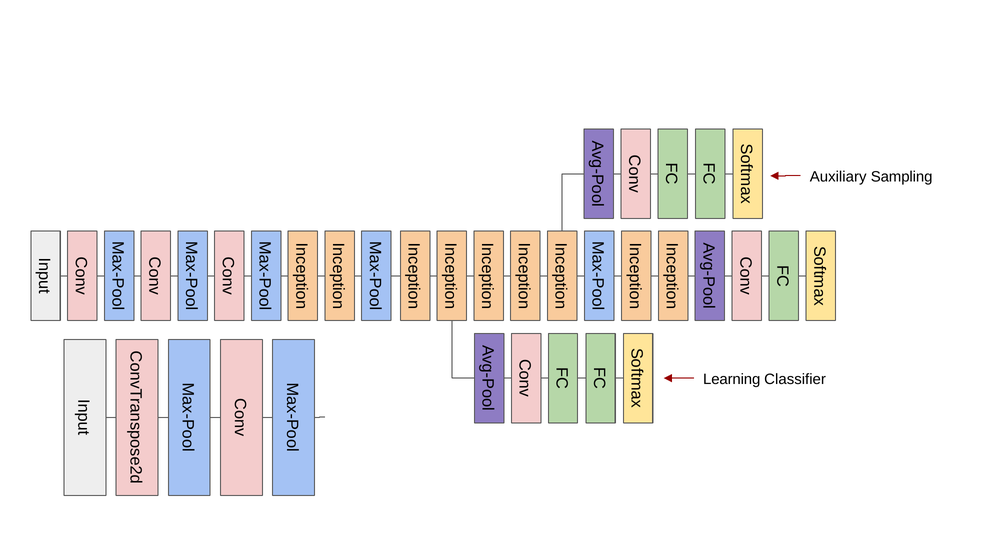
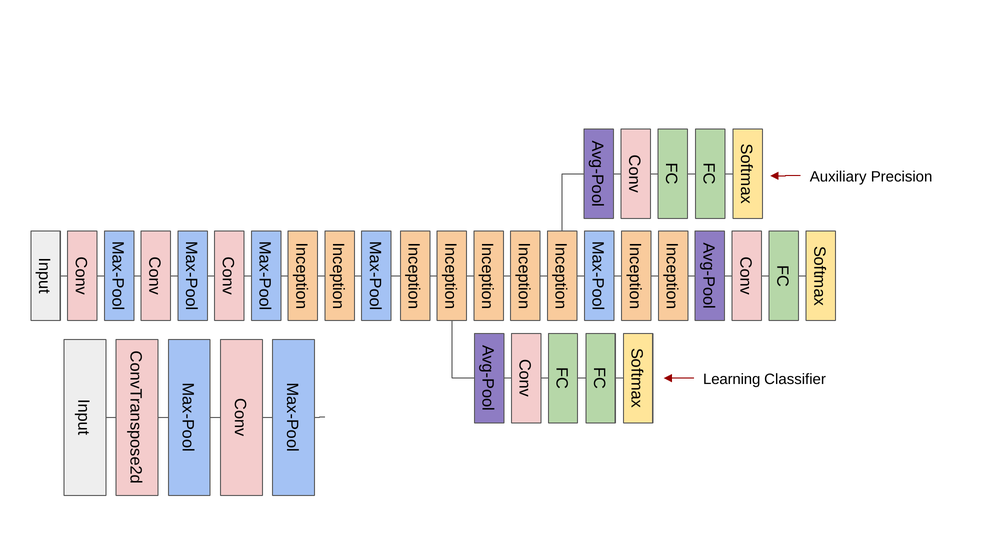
Sampling: Sampling -> Precision (902, 177)
